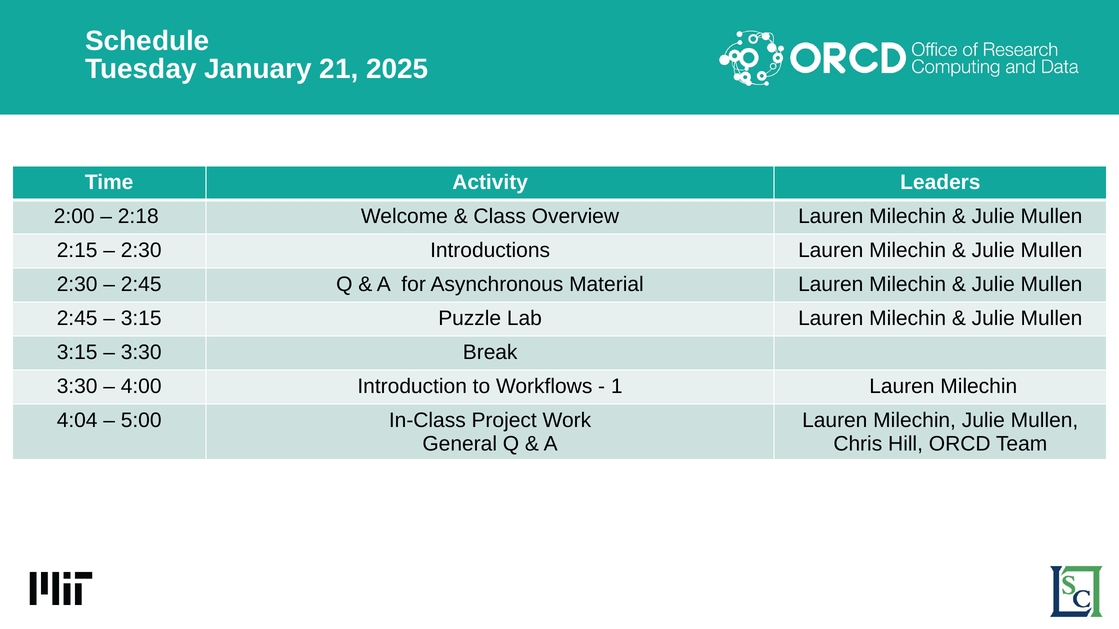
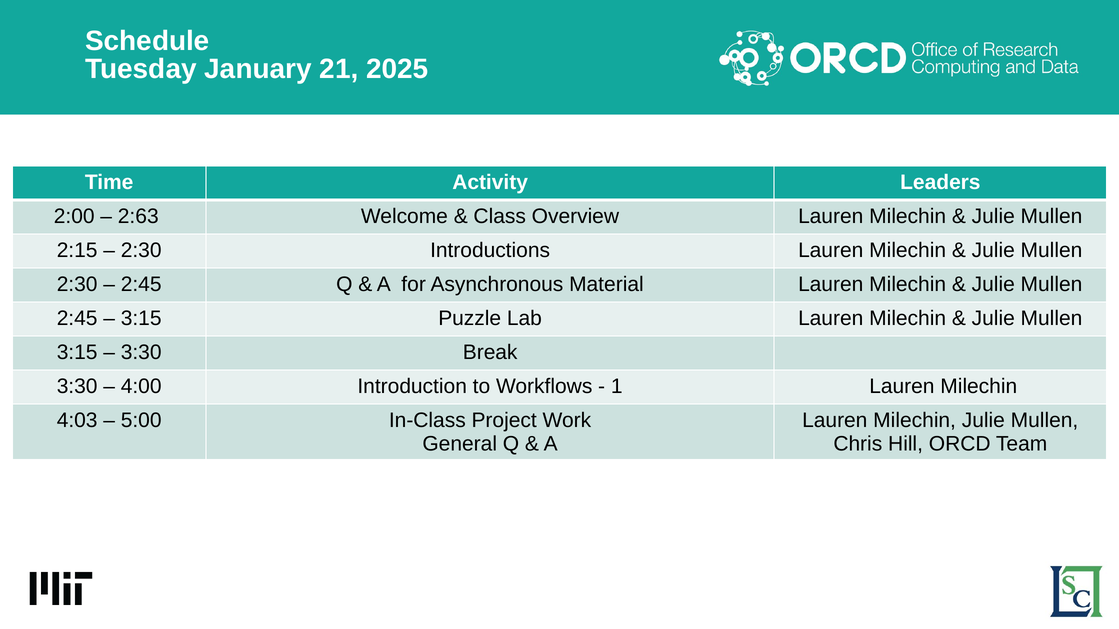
2:18: 2:18 -> 2:63 (138, 217)
4:04: 4:04 -> 4:03 (77, 421)
